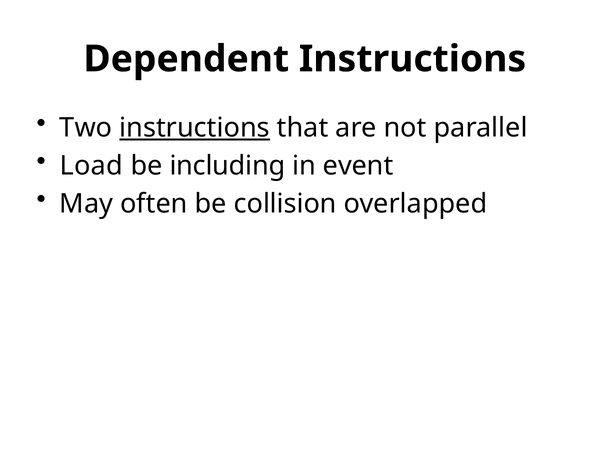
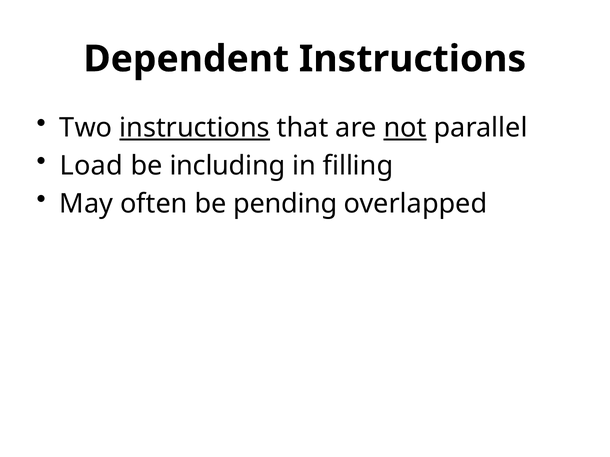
not underline: none -> present (405, 128)
event: event -> filling (358, 166)
collision: collision -> pending (285, 204)
